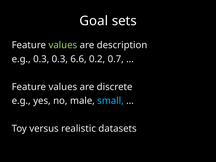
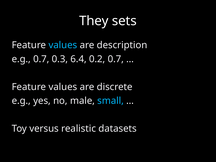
Goal: Goal -> They (94, 21)
values colour: light green -> light blue (63, 45)
e.g 0.3: 0.3 -> 0.7 (41, 59)
6.6: 6.6 -> 6.4 (79, 59)
